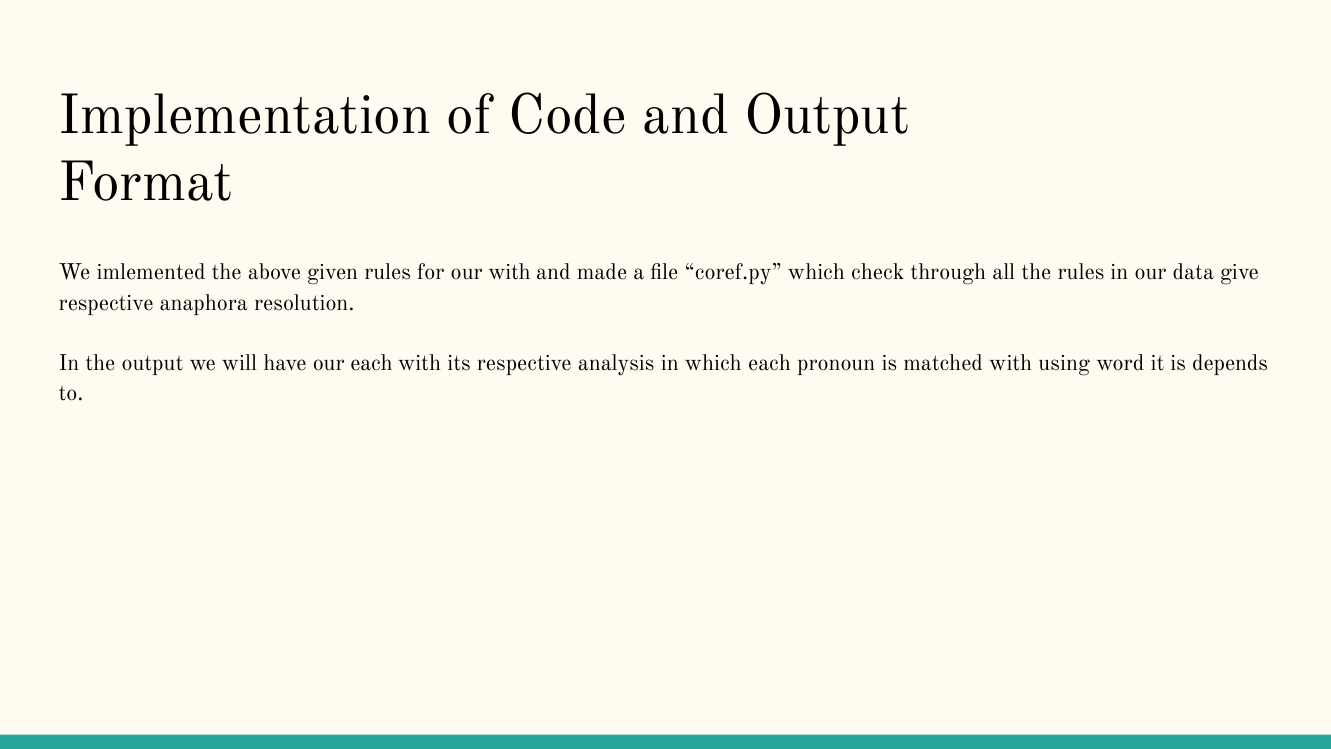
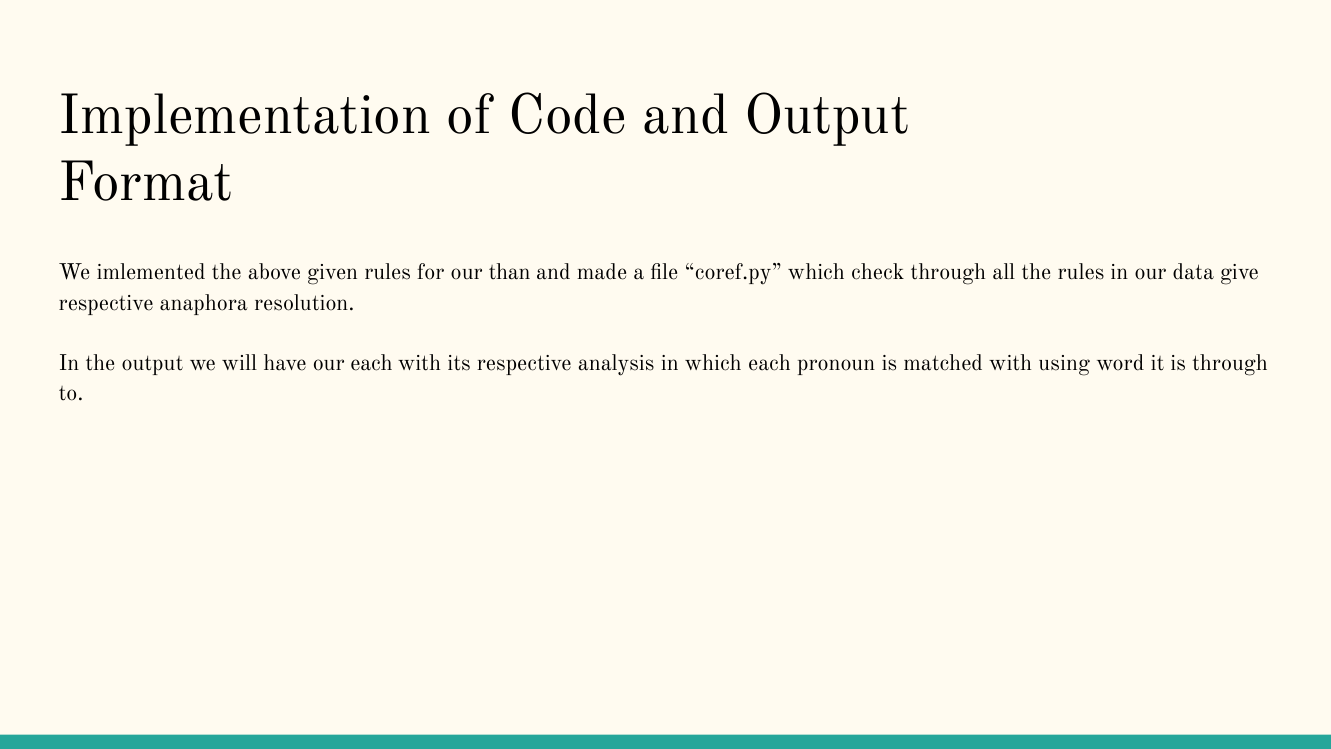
our with: with -> than (510, 272)
is depends: depends -> through (1230, 363)
